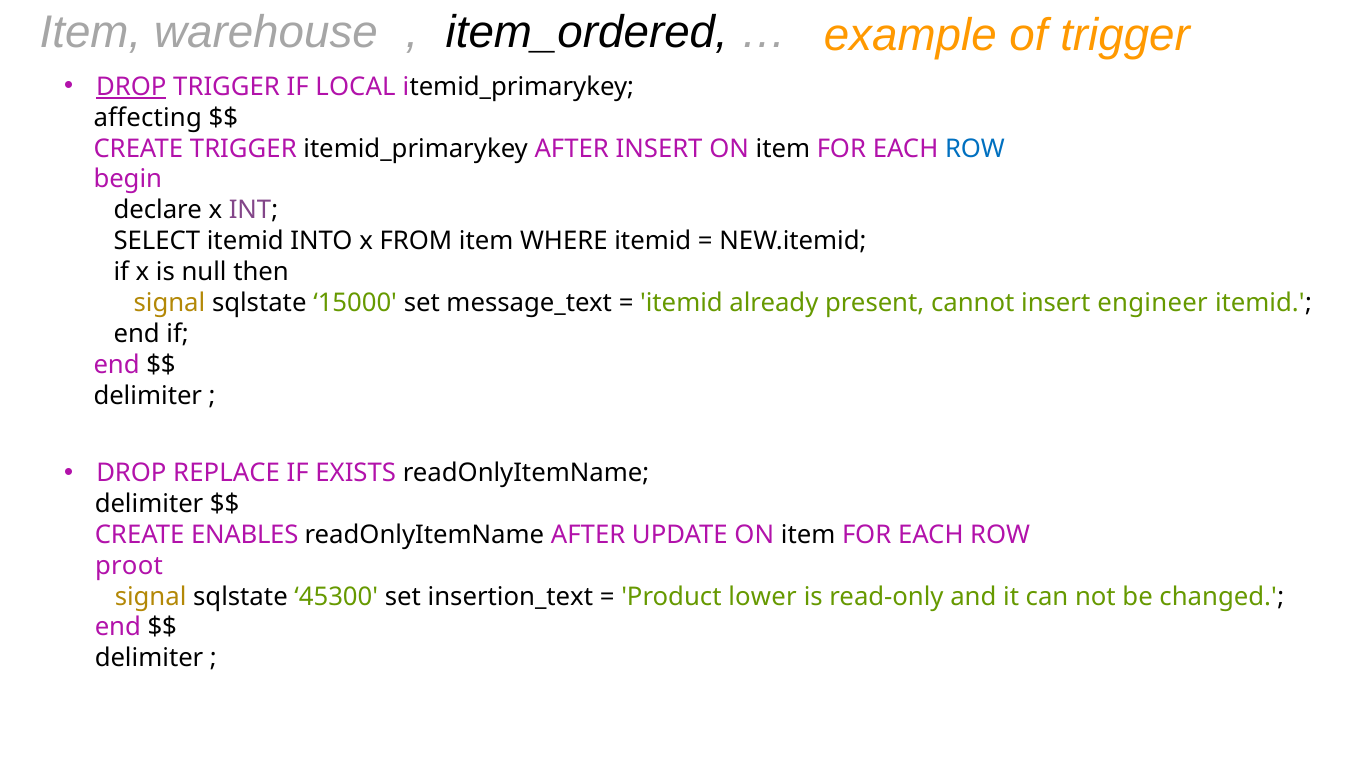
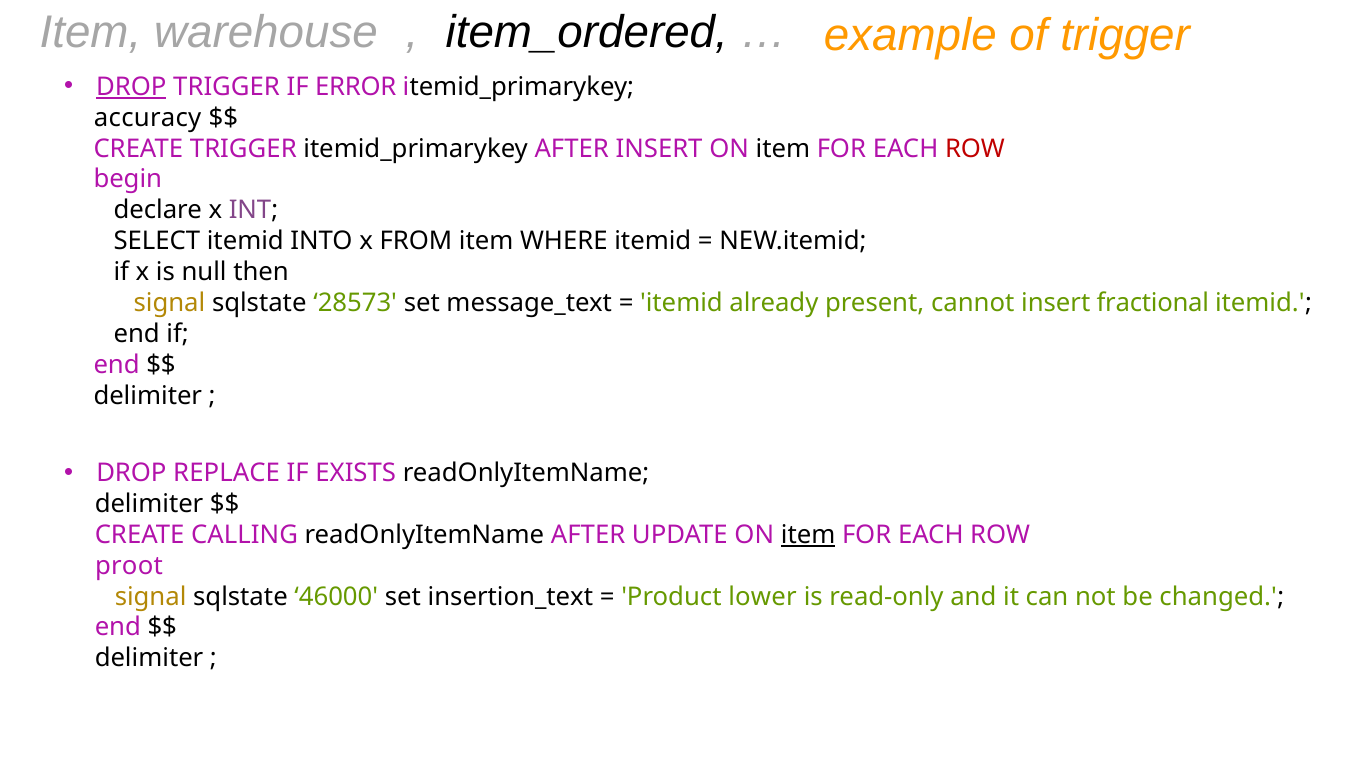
LOCAL: LOCAL -> ERROR (356, 87)
affecting: affecting -> accuracy (148, 118)
ROW colour: blue -> red (975, 149)
15000: 15000 -> 28573 (355, 303)
engineer: engineer -> fractional (1153, 303)
ENABLES: ENABLES -> CALLING (245, 535)
item underline: none -> present (808, 535)
45300: 45300 -> 46000 (336, 596)
